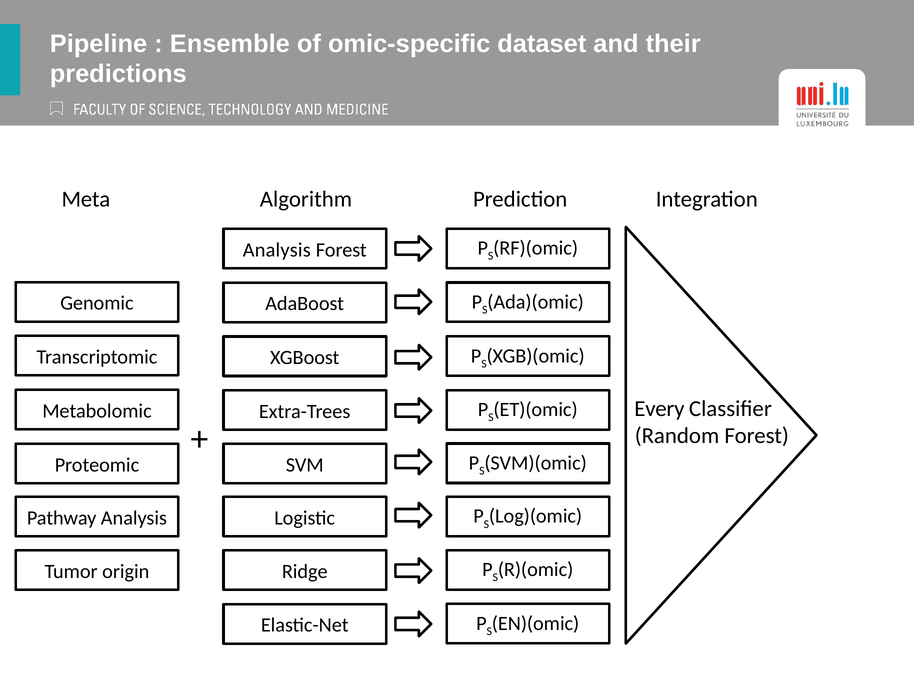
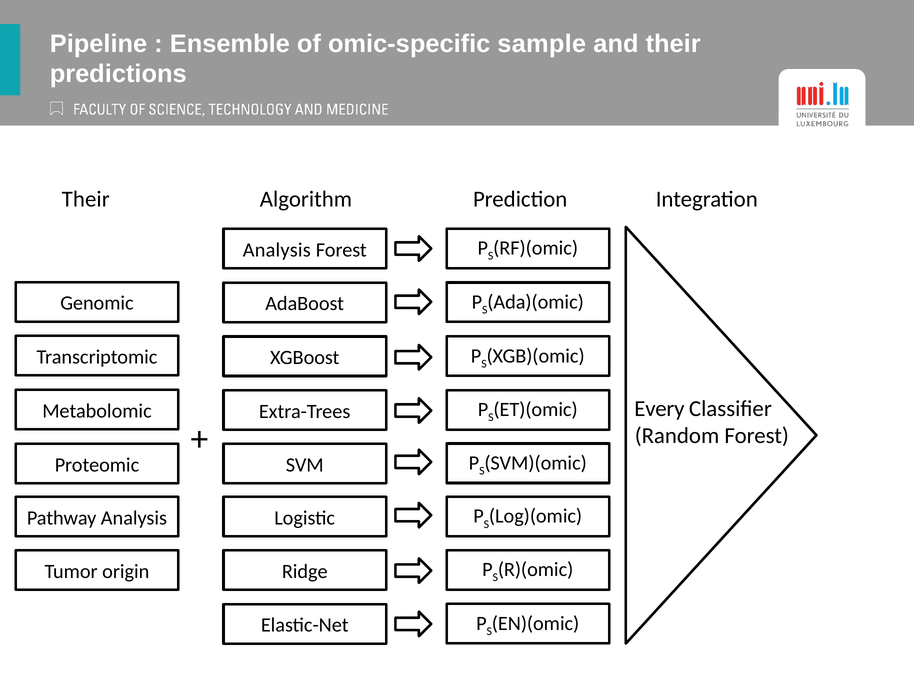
dataset: dataset -> sample (542, 44)
Meta: Meta -> Their (86, 199)
